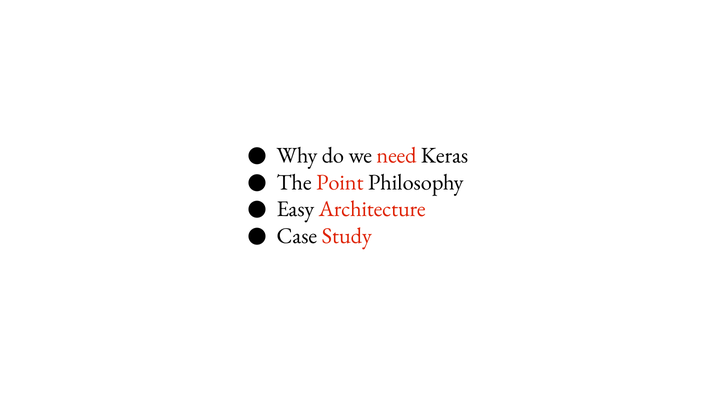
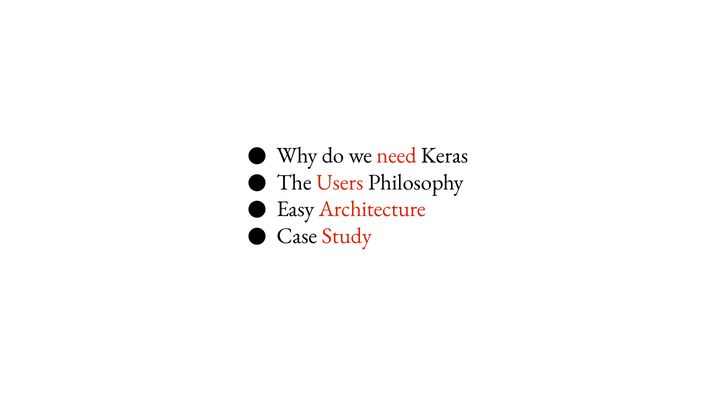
Point: Point -> Users (340, 182)
